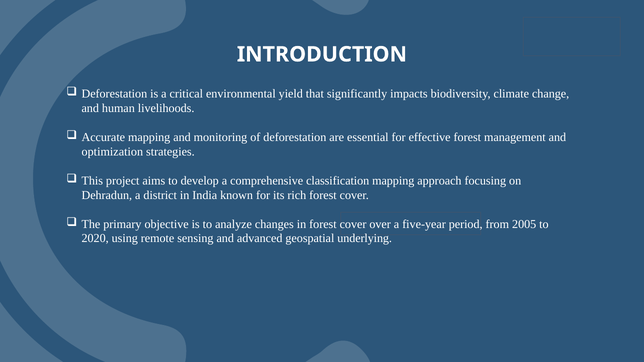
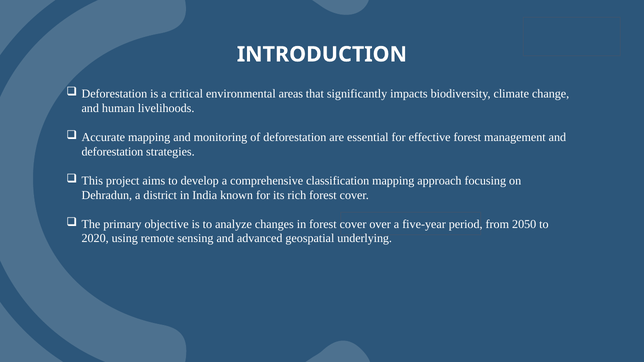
yield: yield -> areas (291, 94)
optimization: optimization -> deforestation (112, 152)
2005: 2005 -> 2050 (524, 224)
